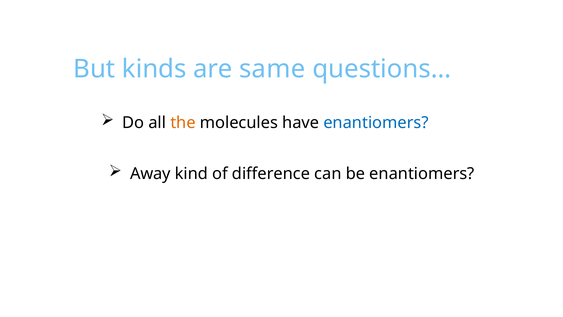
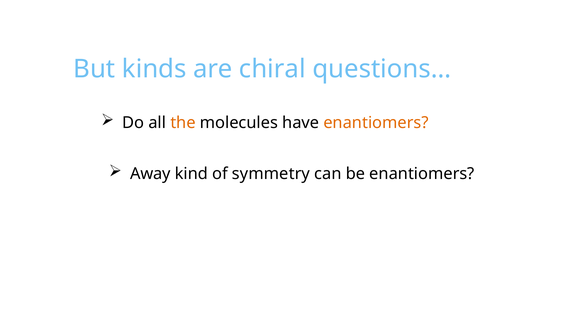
same: same -> chiral (272, 69)
enantiomers colour: blue -> orange (376, 122)
difference: difference -> symmetry (271, 174)
